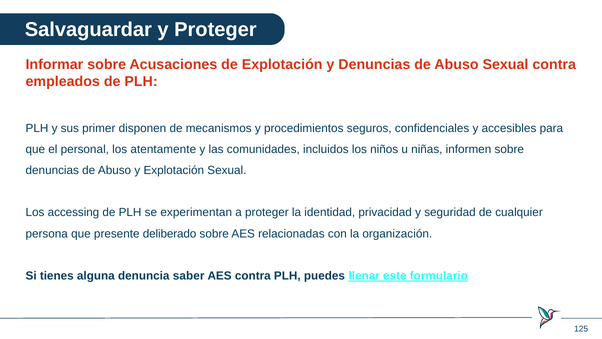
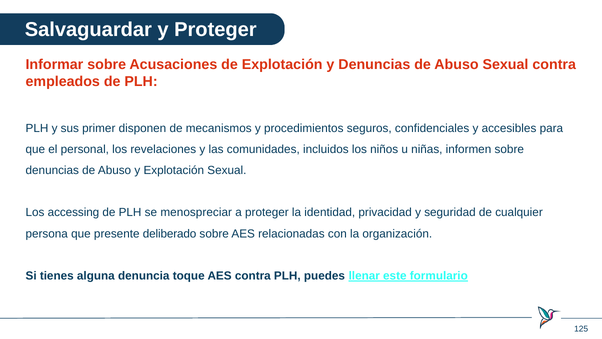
atentamente: atentamente -> revelaciones (163, 149)
experimentan: experimentan -> menospreciar (196, 212)
saber: saber -> toque (189, 276)
